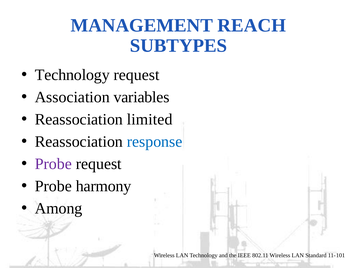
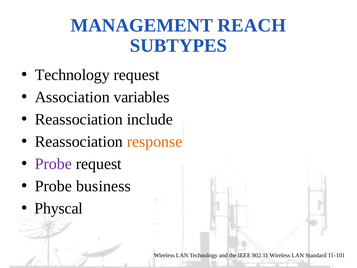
limited: limited -> include (150, 119)
response colour: blue -> orange (155, 142)
harmony: harmony -> business (103, 186)
Among: Among -> Physcal (59, 208)
